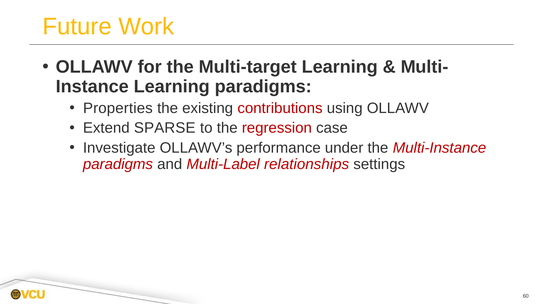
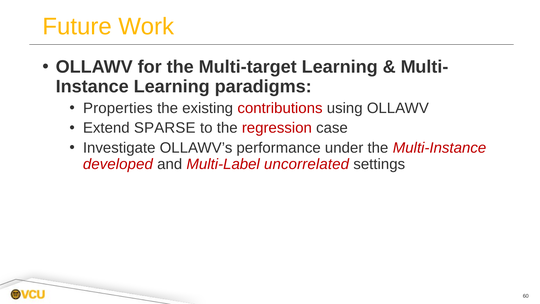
paradigms: paradigms -> developed (118, 164)
relationships: relationships -> uncorrelated (307, 164)
